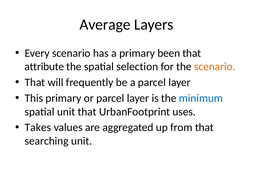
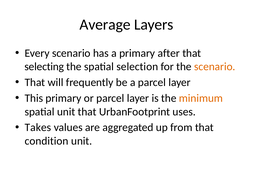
been: been -> after (169, 53)
attribute: attribute -> selecting (44, 67)
minimum colour: blue -> orange (201, 98)
searching: searching -> condition (47, 141)
